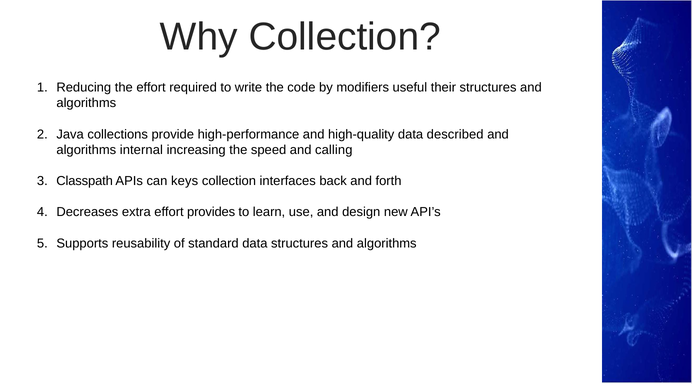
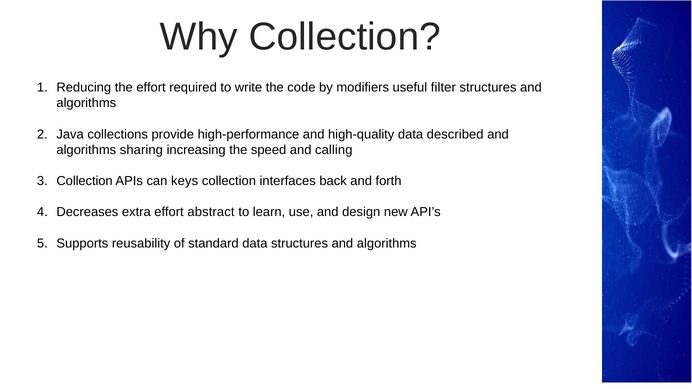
their: their -> filter (443, 88)
internal: internal -> sharing (141, 150)
Classpath: Classpath -> Collection (85, 181)
provides: provides -> abstract (211, 212)
